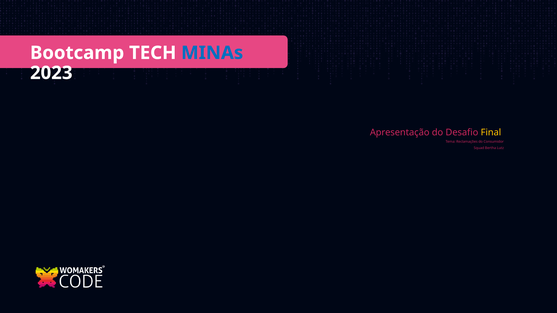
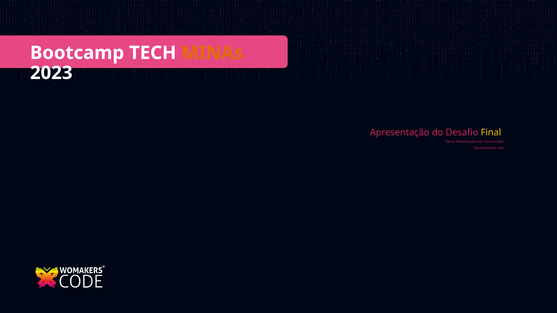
MINAs colour: blue -> orange (212, 53)
